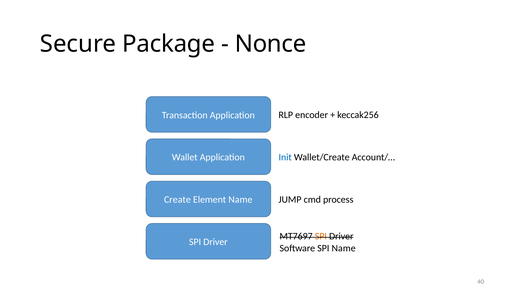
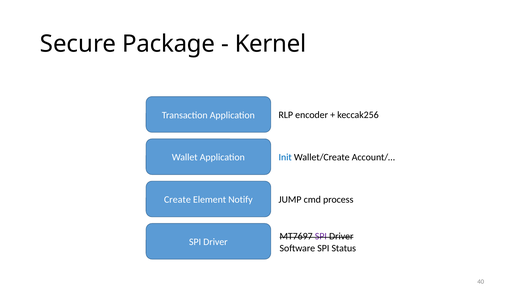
Nonce: Nonce -> Kernel (271, 44)
Element Name: Name -> Notify (240, 200)
SPI colour: orange -> purple (321, 236)
SPI Name: Name -> Status (344, 248)
